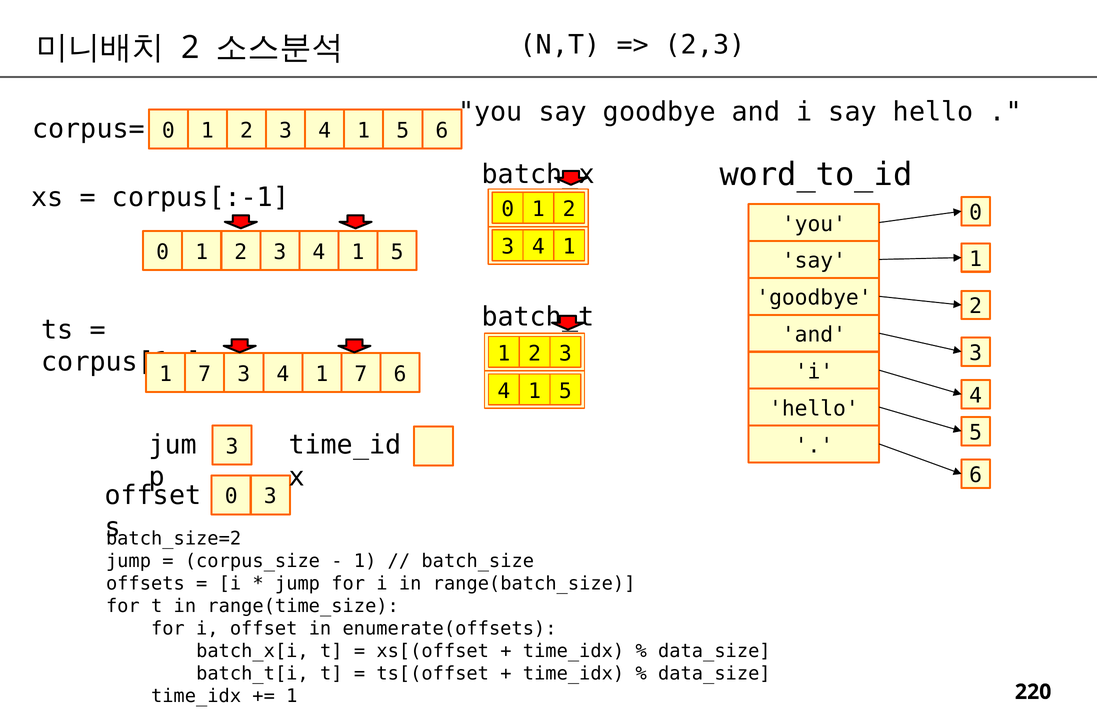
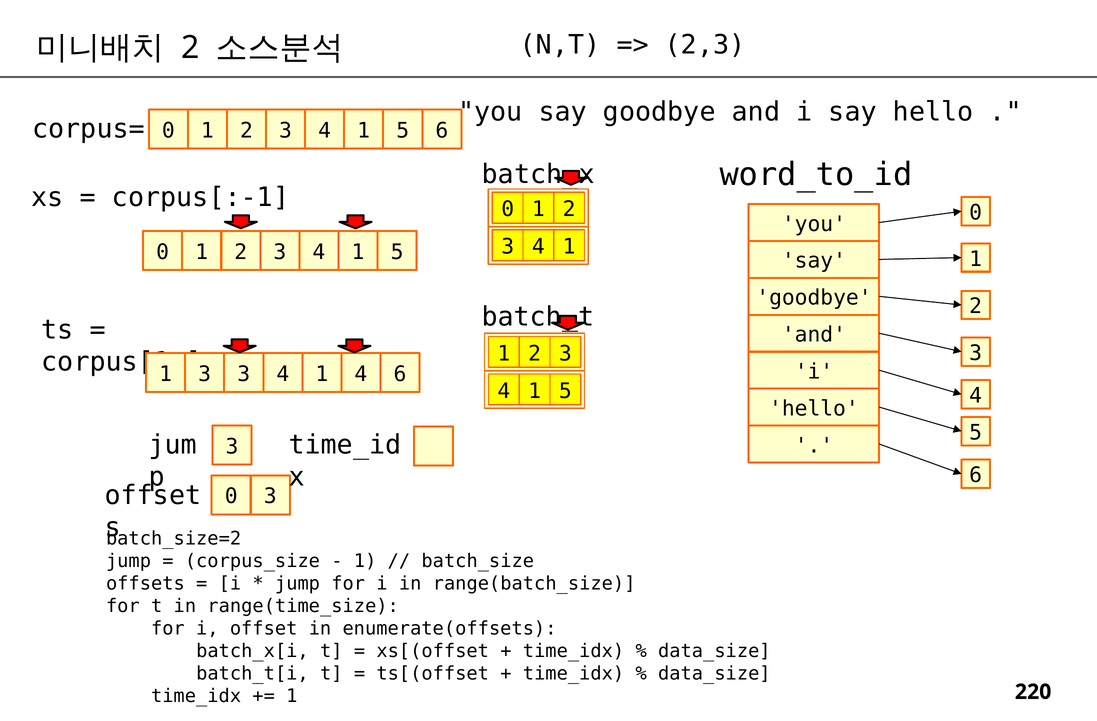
7: 7 -> 3 (205, 374)
4 1 7: 7 -> 4 (361, 374)
